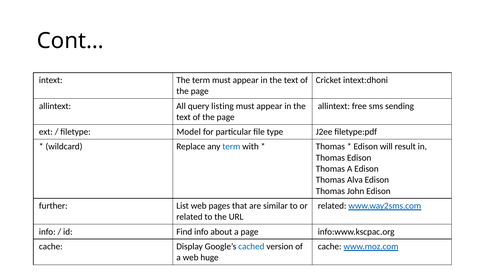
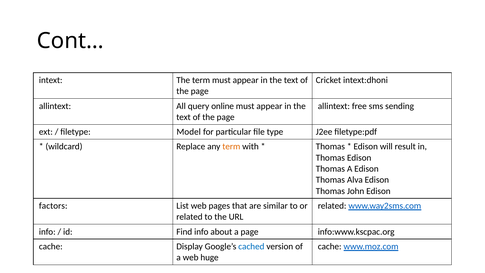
listing: listing -> online (223, 106)
term colour: blue -> orange (231, 147)
further: further -> factors (53, 206)
